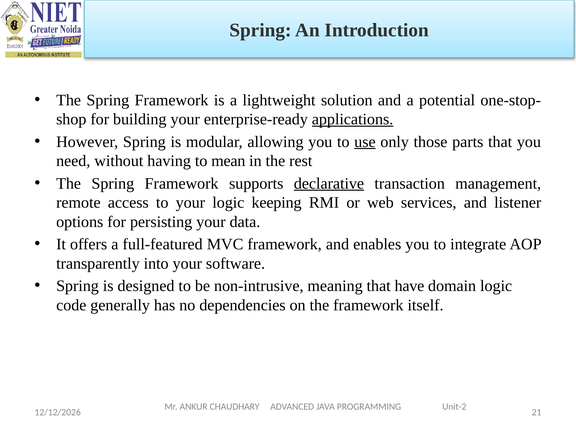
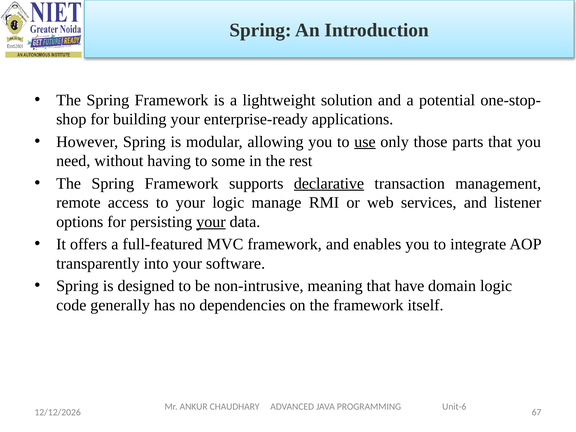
applications underline: present -> none (353, 119)
mean: mean -> some (228, 161)
keeping: keeping -> manage (276, 203)
your underline: none -> present (211, 222)
Unit-2: Unit-2 -> Unit-6 (454, 407)
21: 21 -> 67 (537, 412)
